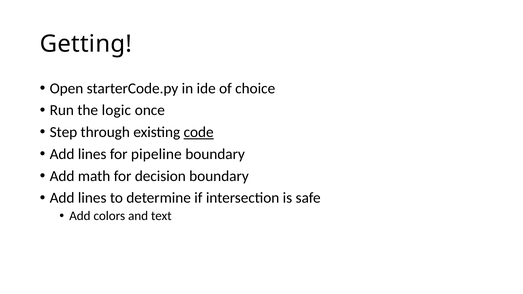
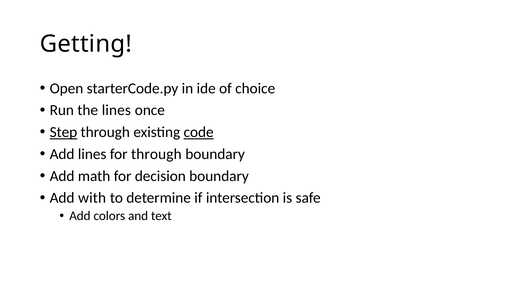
the logic: logic -> lines (116, 110)
Step underline: none -> present (63, 132)
for pipeline: pipeline -> through (156, 154)
lines: lines -> with (92, 198)
